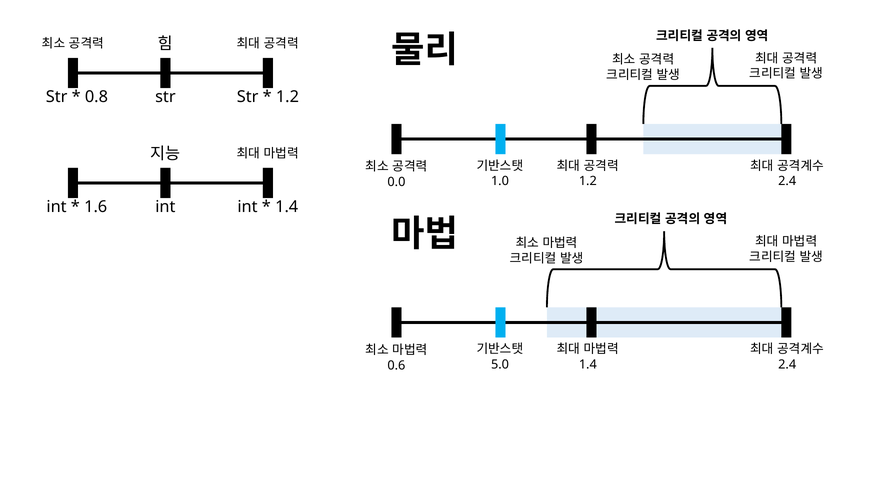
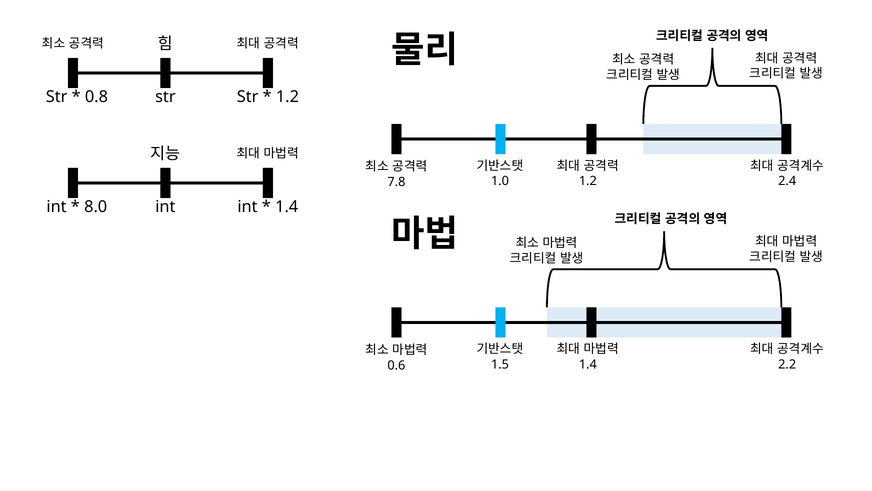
0.0: 0.0 -> 7.8 (396, 182)
1.6: 1.6 -> 8.0 (96, 206)
5.0: 5.0 -> 1.5 (500, 364)
2.4: 2.4 -> 2.2 (787, 364)
